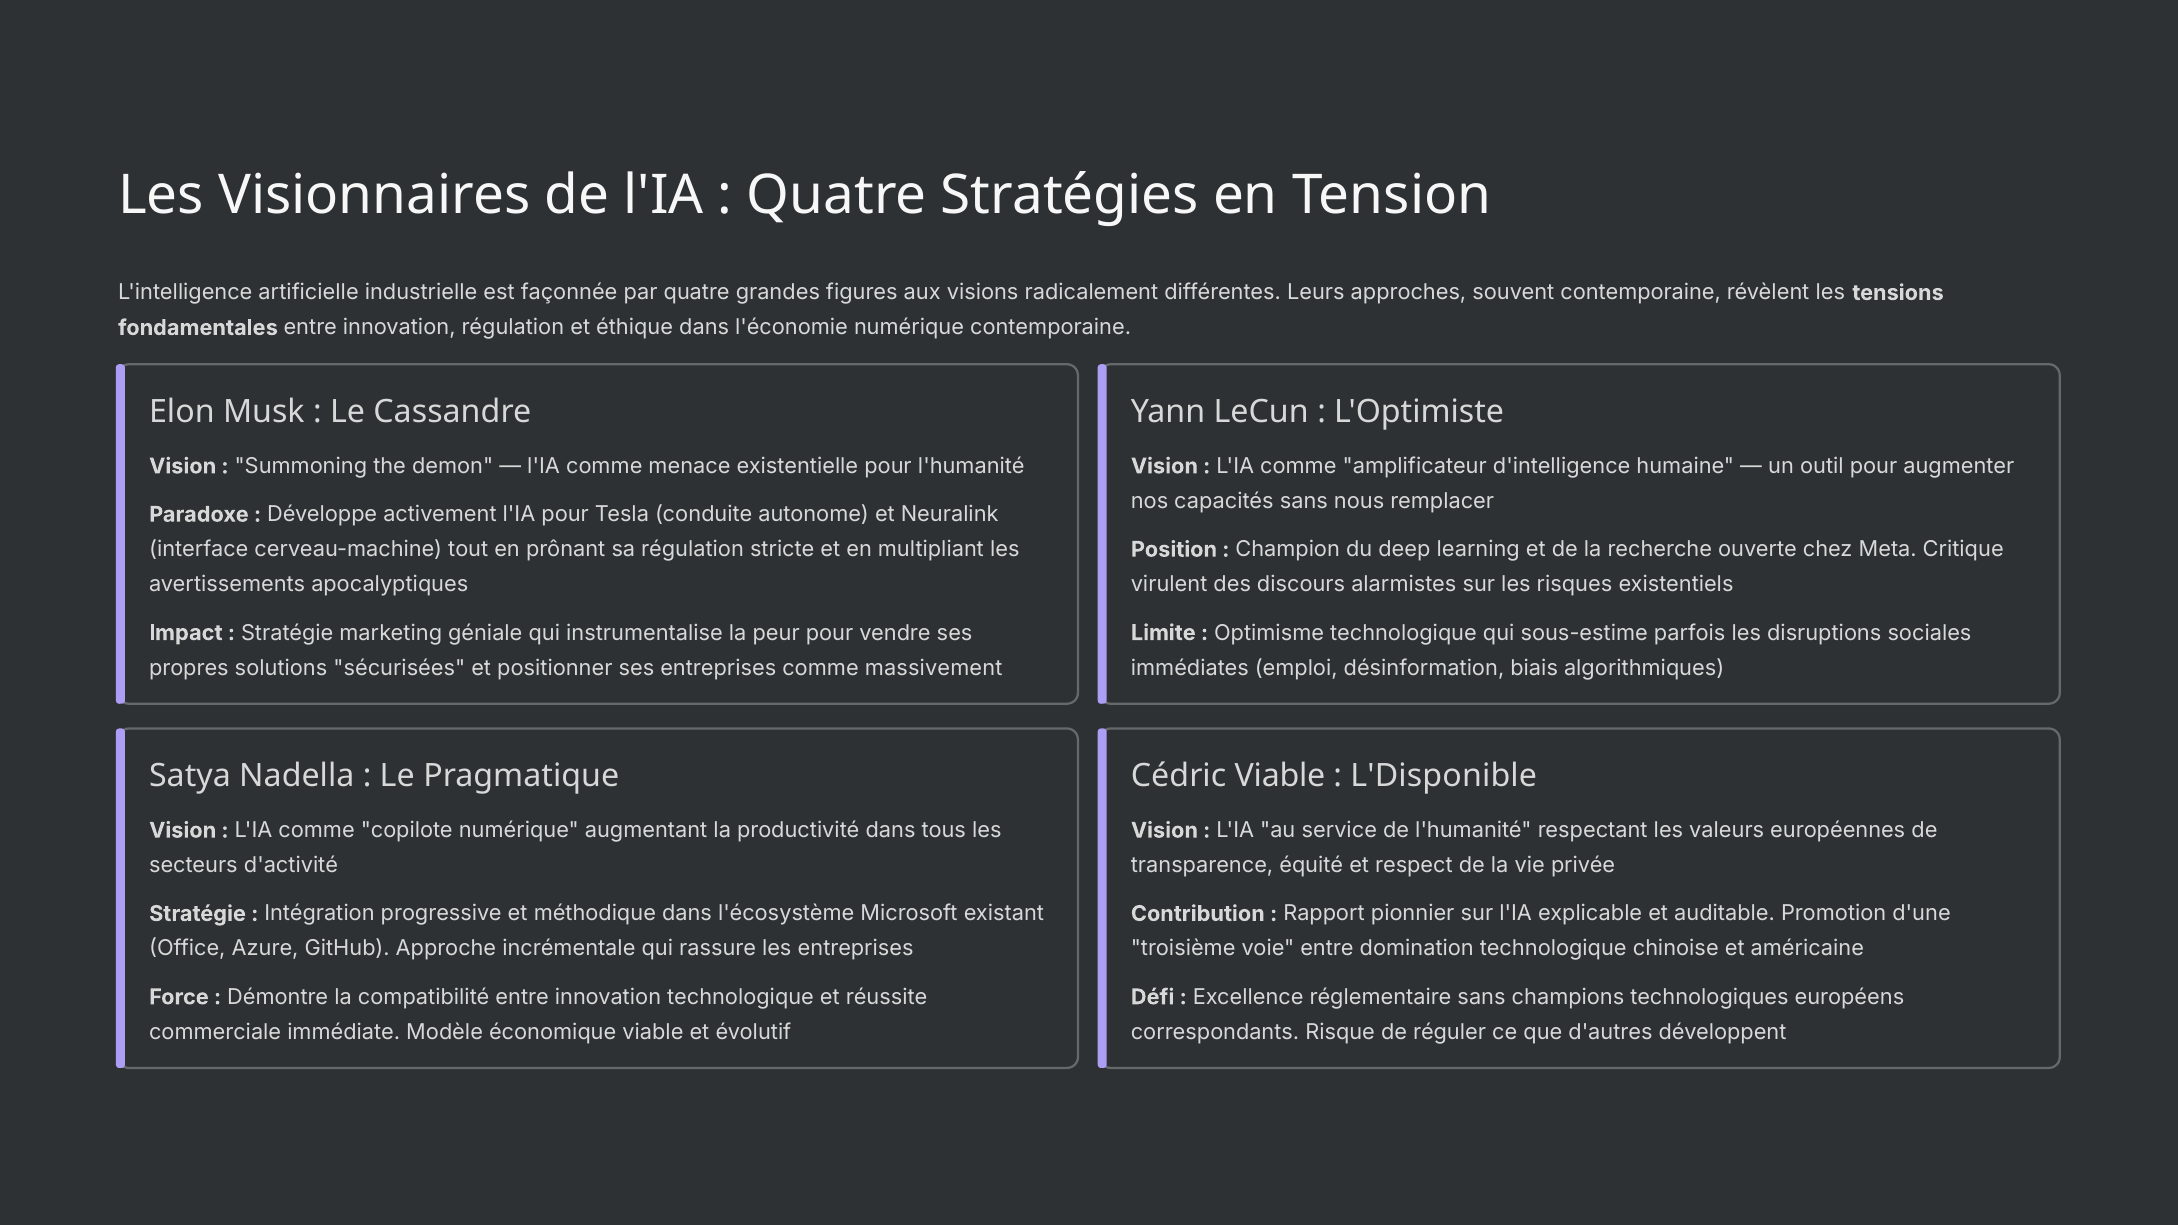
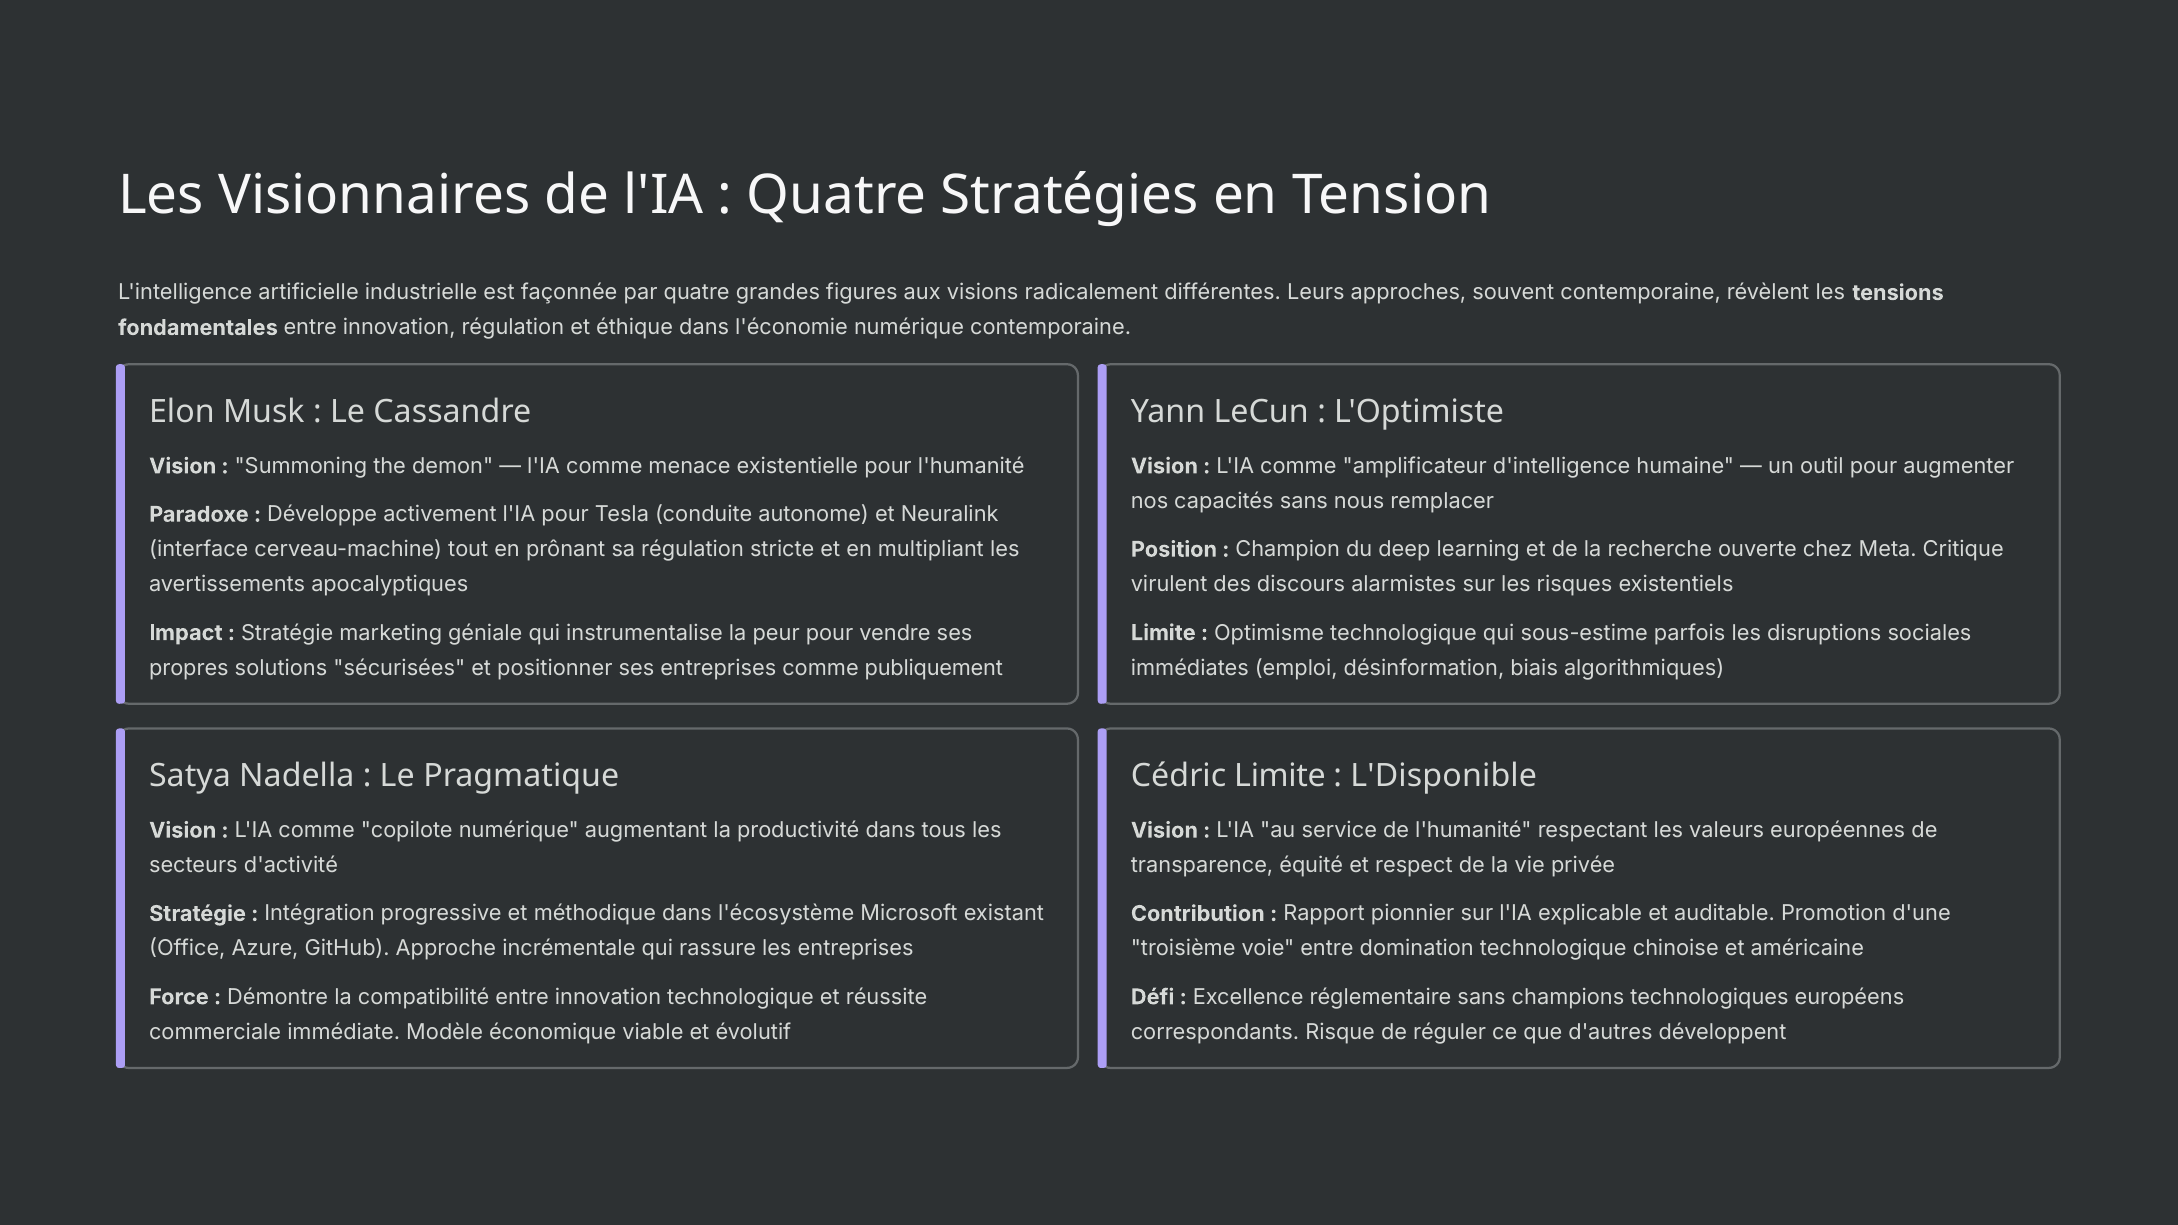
massivement: massivement -> publiquement (934, 668)
Cédric Viable: Viable -> Limite (1280, 776)
